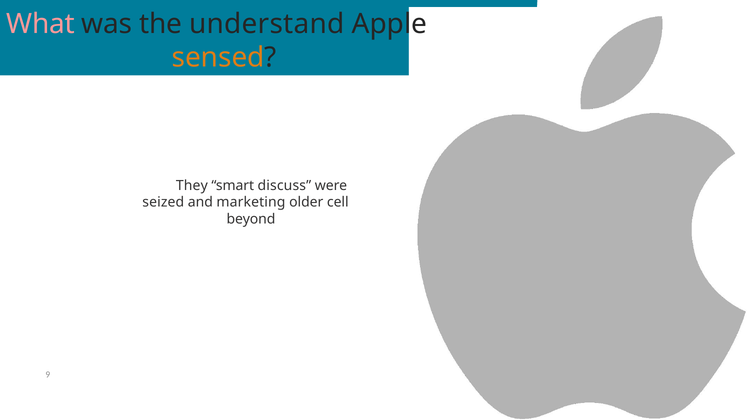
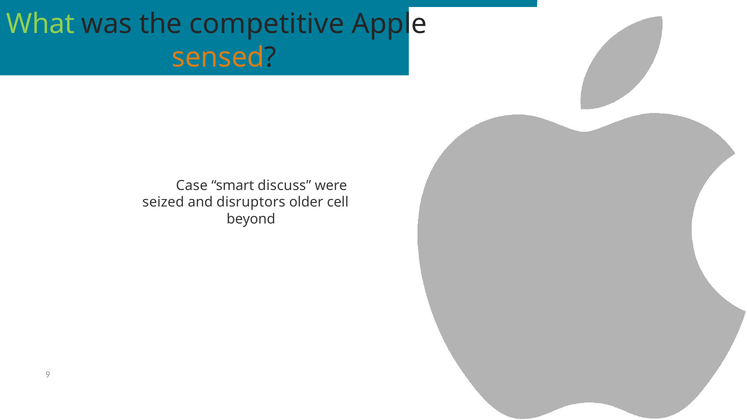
What colour: pink -> light green (41, 24)
understand: understand -> competitive (267, 24)
They: They -> Case (192, 186)
marketing: marketing -> disruptors (251, 202)
